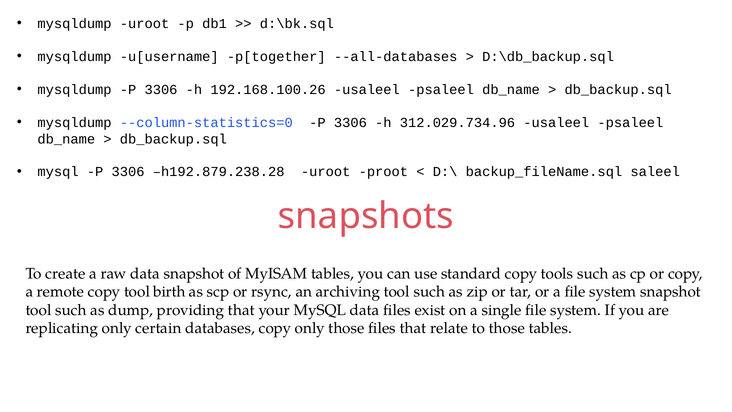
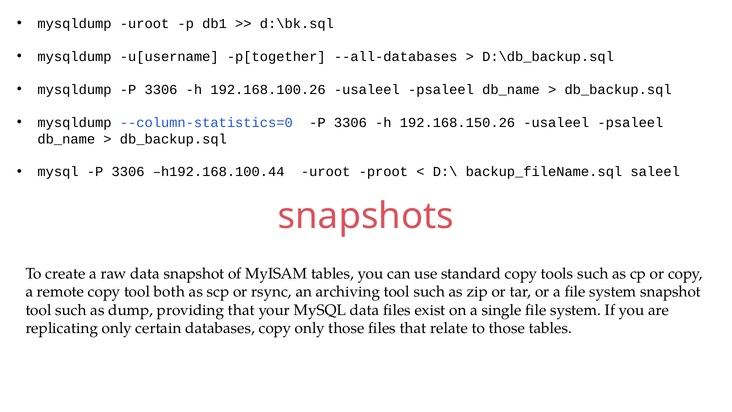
312.029.734.96: 312.029.734.96 -> 192.168.150.26 (457, 122)
h192.879.238.28: h192.879.238.28 -> h192.168.100.44 (219, 172)
birth: birth -> both (169, 292)
